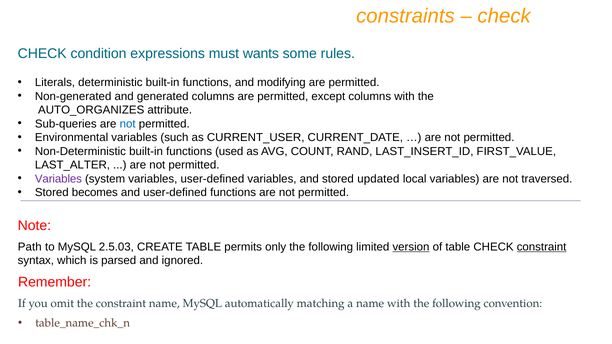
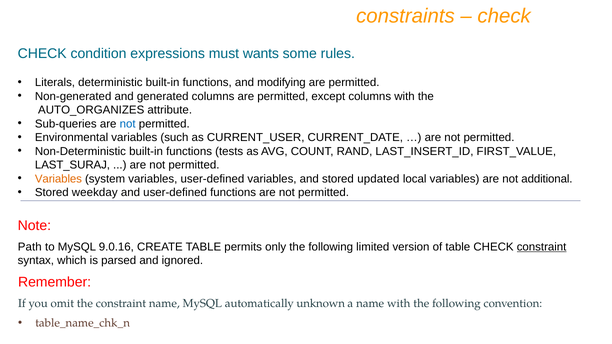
used: used -> tests (229, 151)
LAST_ALTER: LAST_ALTER -> LAST_SURAJ (72, 165)
Variables colour: purple -> orange (58, 179)
traversed: traversed -> additional (547, 179)
becomes: becomes -> weekday (95, 193)
2.5.03: 2.5.03 -> 9.0.16 (116, 247)
version underline: present -> none (411, 247)
matching: matching -> unknown (321, 303)
